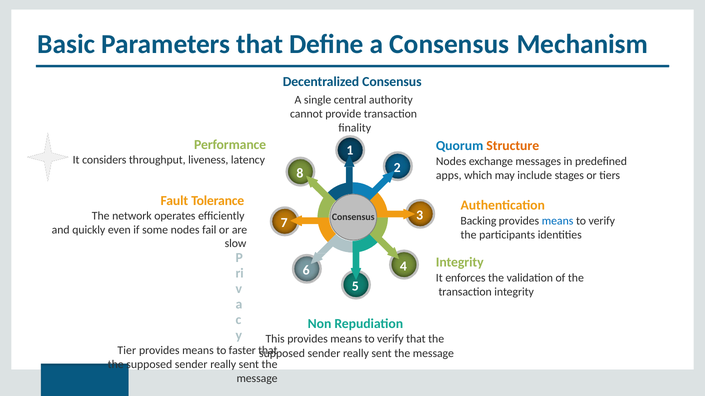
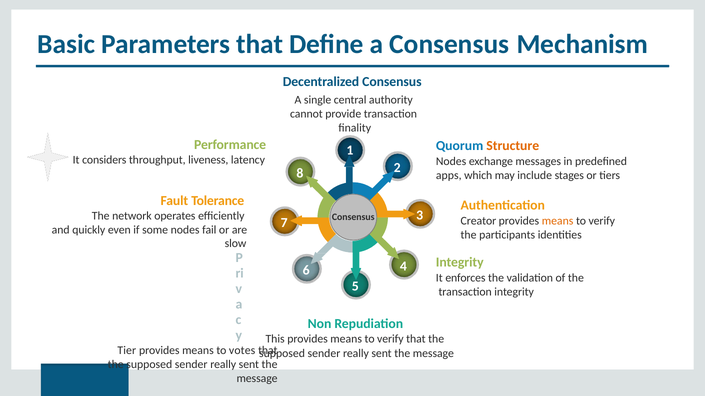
Backing: Backing -> Creator (478, 221)
means colour: blue -> orange (558, 221)
faster: faster -> votes (242, 351)
